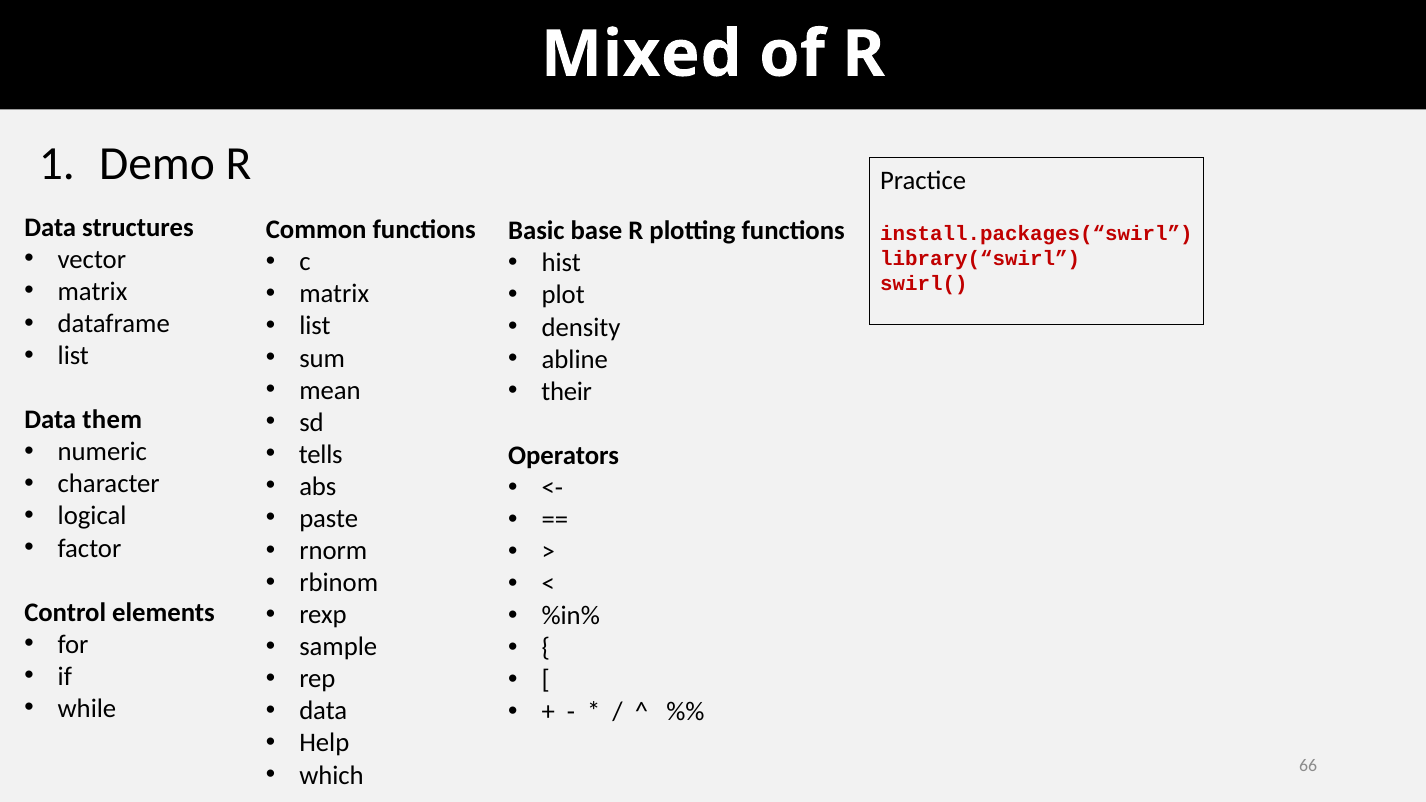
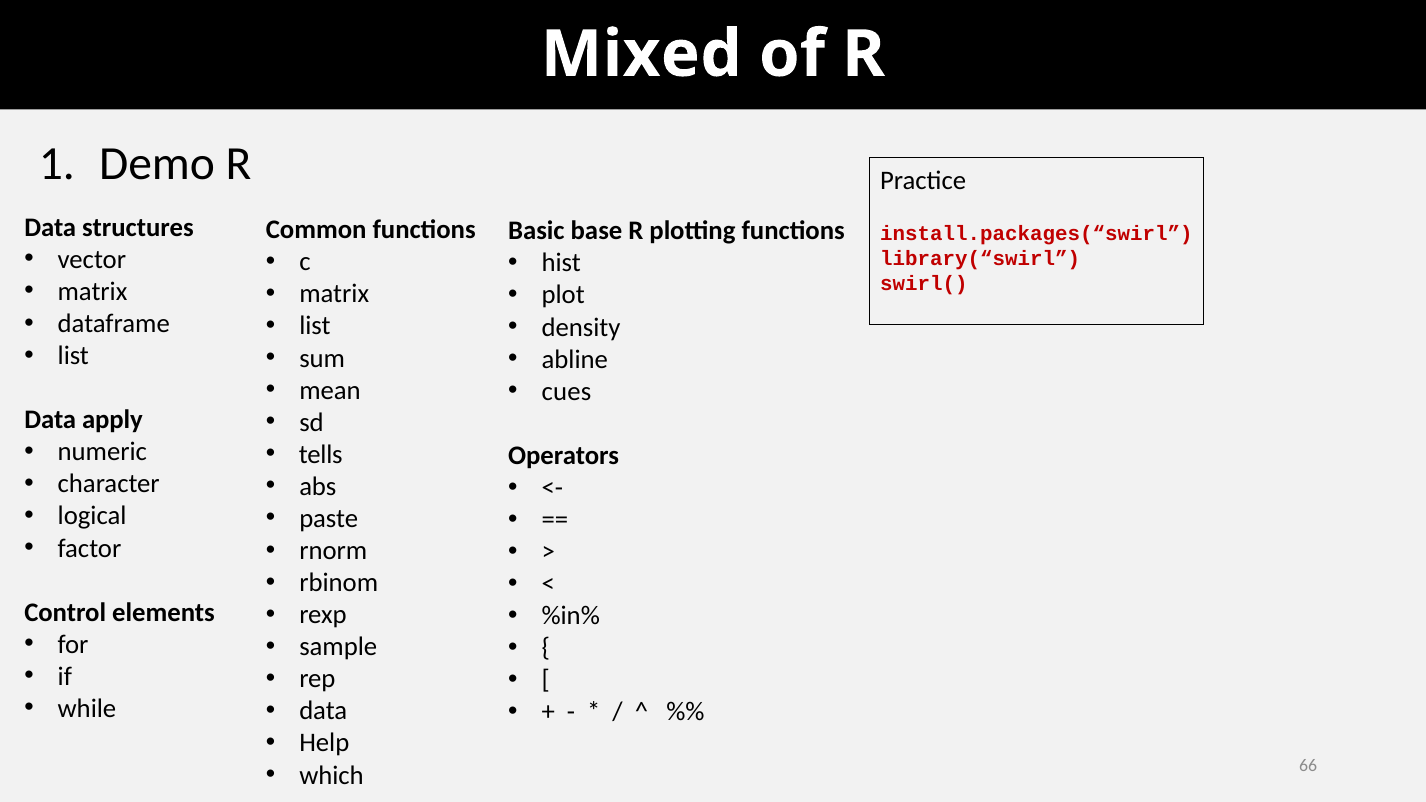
their: their -> cues (566, 391)
them: them -> apply (112, 420)
